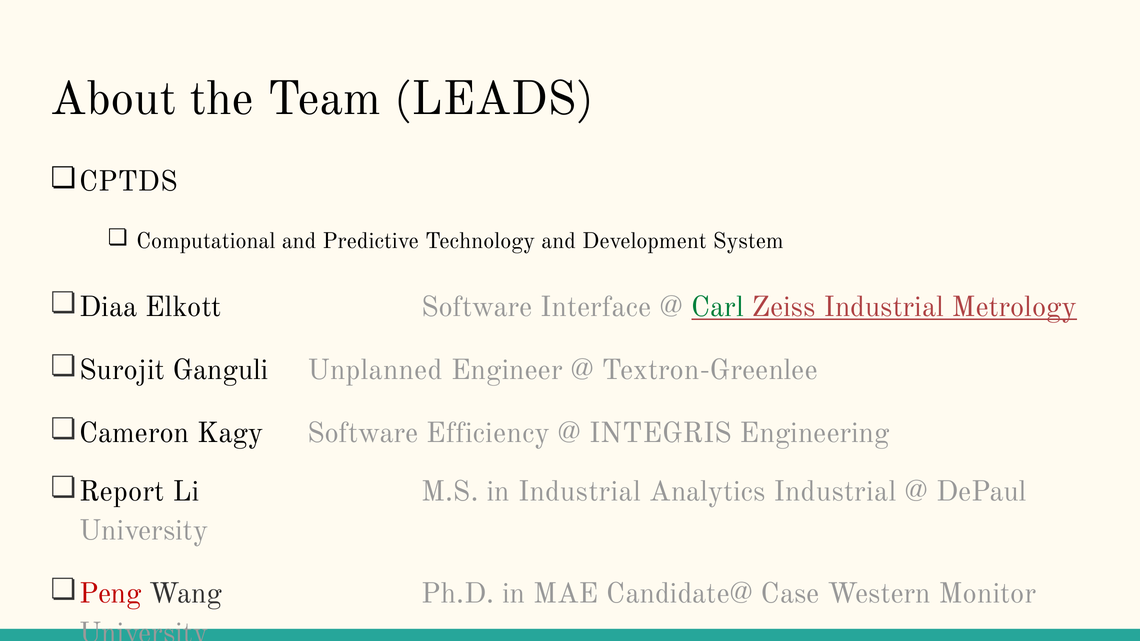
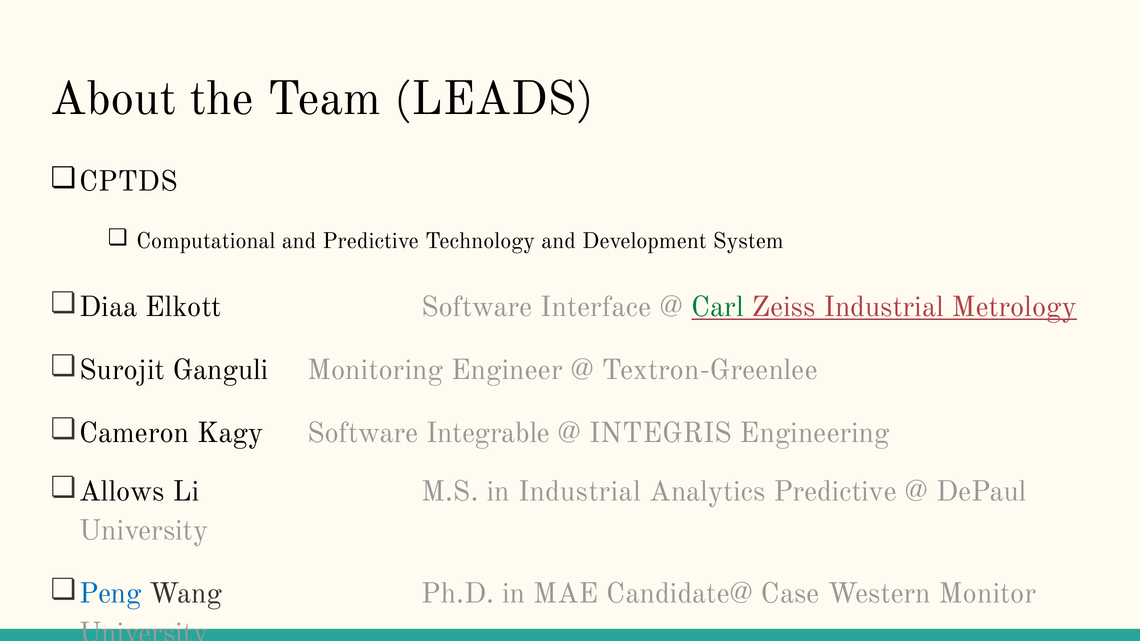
Unplanned: Unplanned -> Monitoring (375, 370)
Efficiency: Efficiency -> Integrable (488, 433)
Report: Report -> Allows (122, 491)
Analytics Industrial: Industrial -> Predictive (835, 491)
Peng colour: red -> blue (110, 594)
